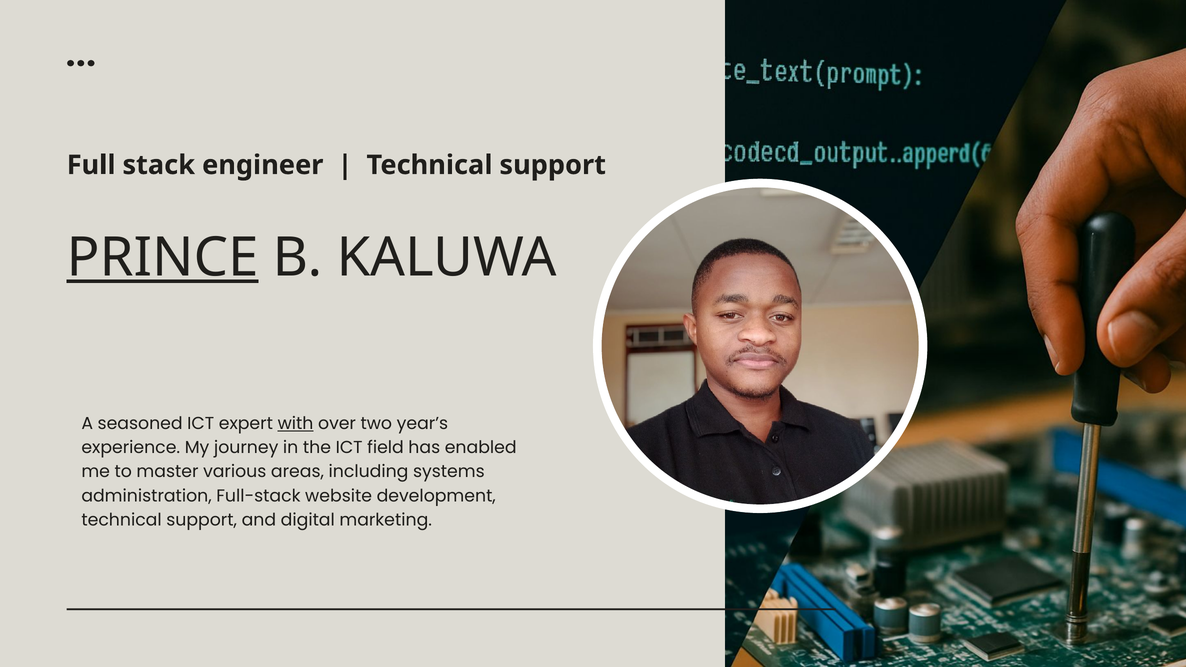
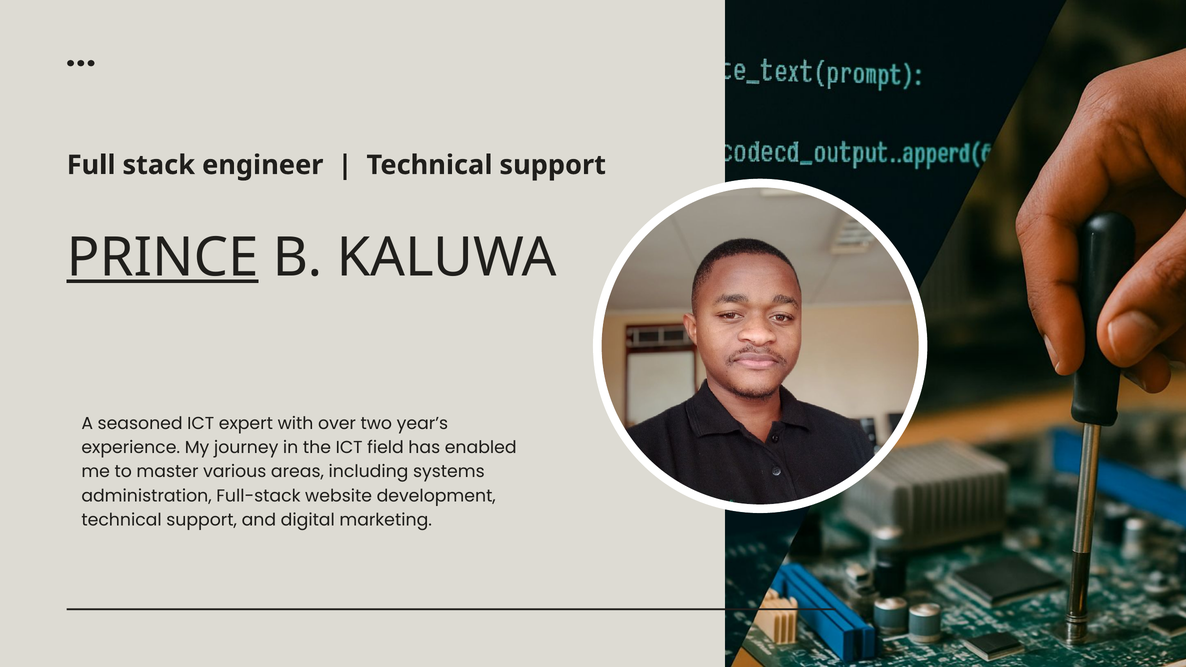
with underline: present -> none (296, 423)
